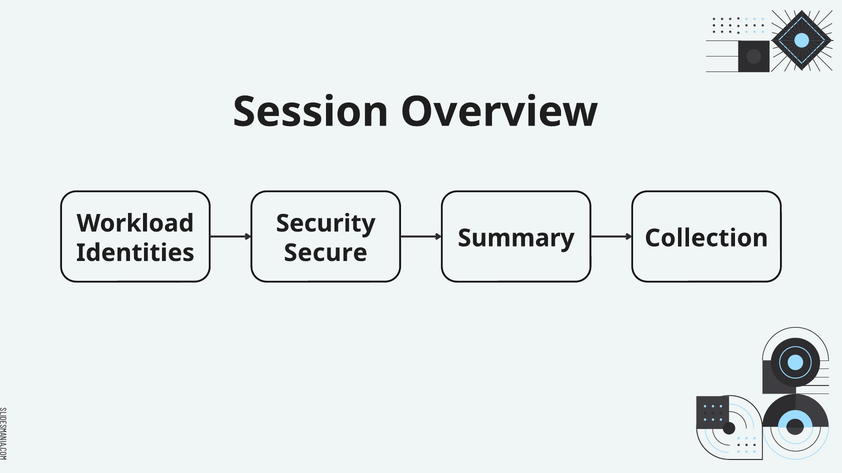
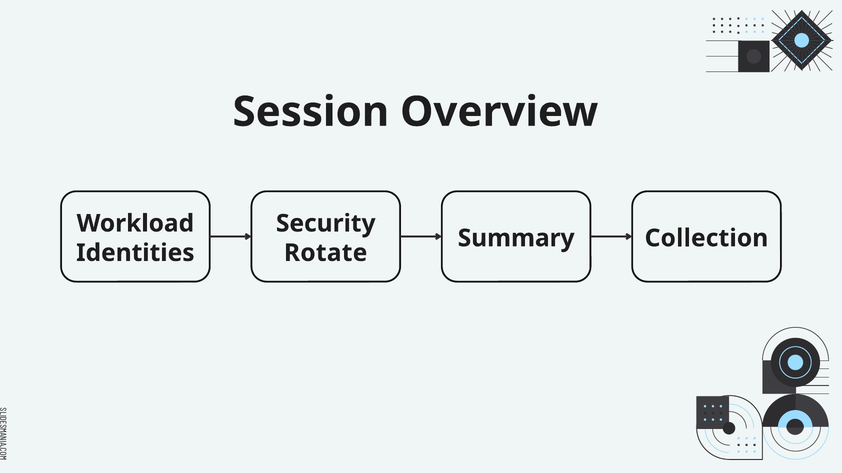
Secure: Secure -> Rotate (326, 253)
